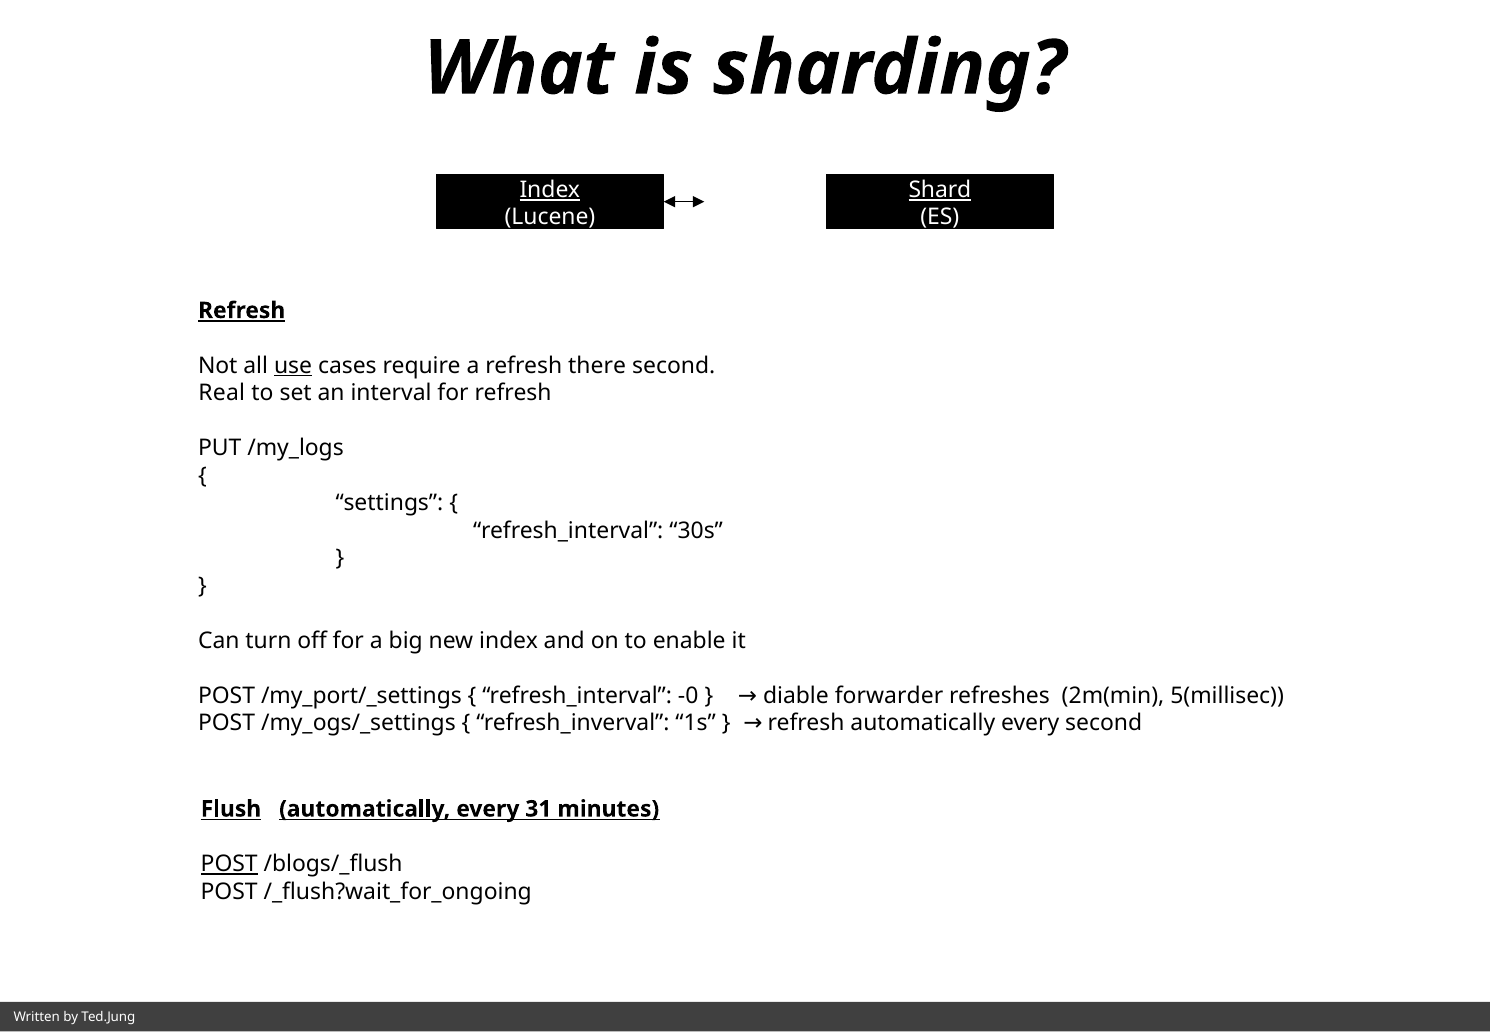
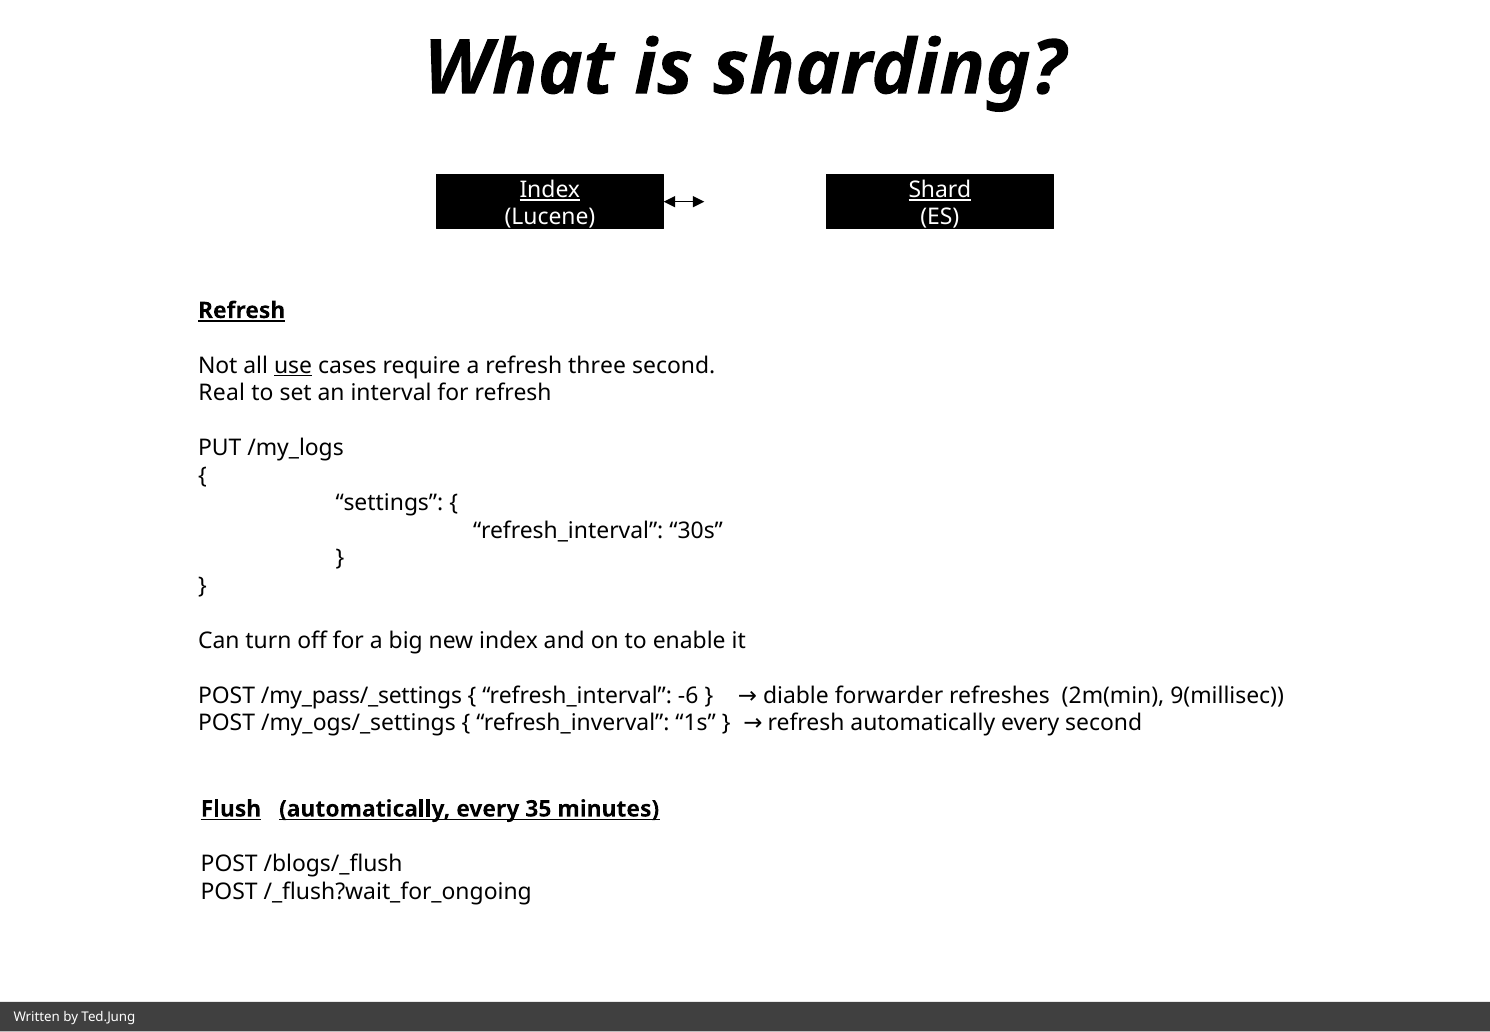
there: there -> three (597, 365)
/my_port/_settings: /my_port/_settings -> /my_pass/_settings (361, 696)
-0: -0 -> -6 (688, 696)
5(millisec: 5(millisec -> 9(millisec (1227, 696)
31: 31 -> 35 (538, 809)
POST underline: present -> none (229, 864)
